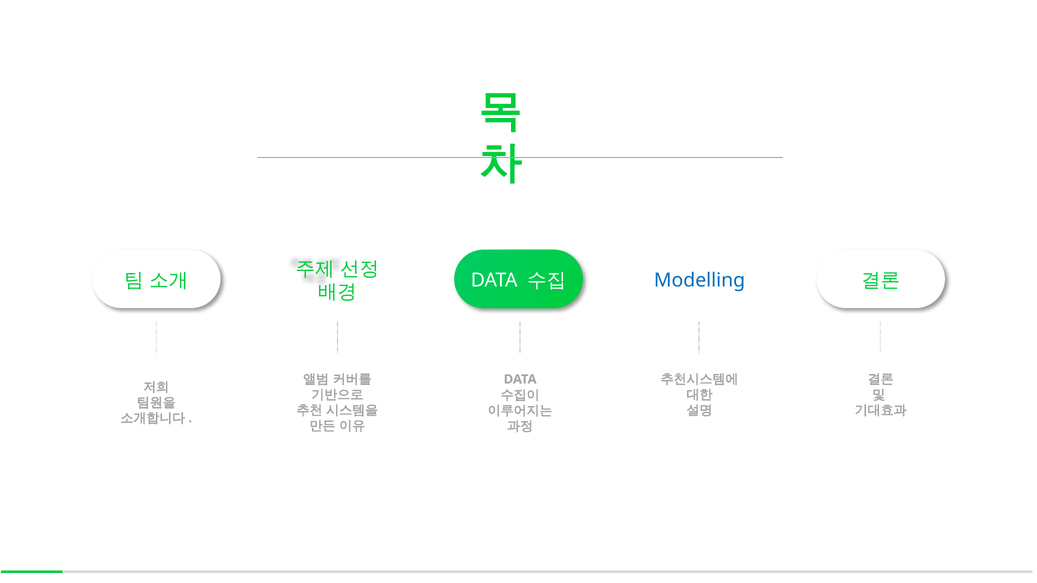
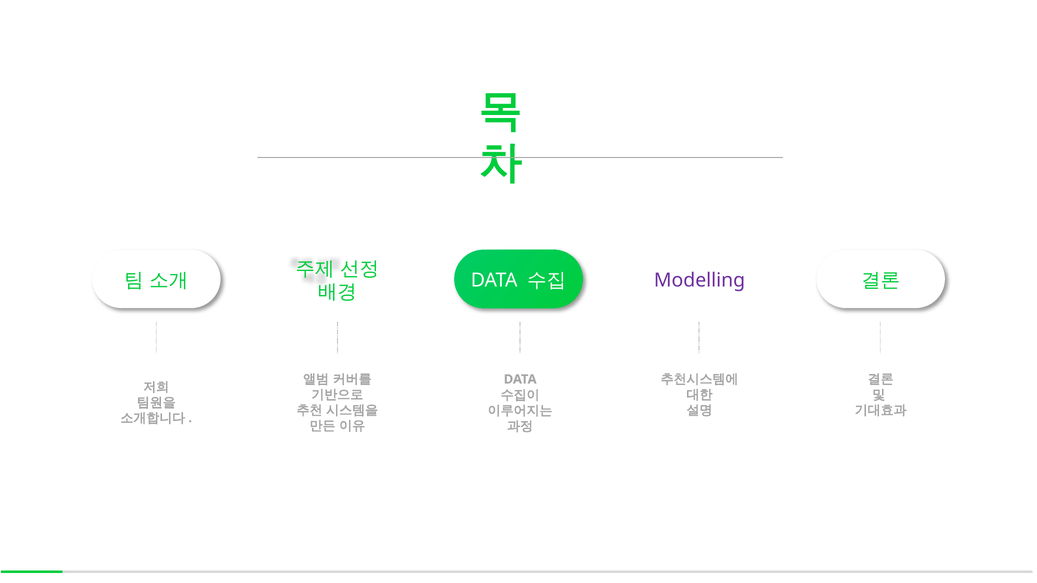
Modelling colour: blue -> purple (700, 280)
